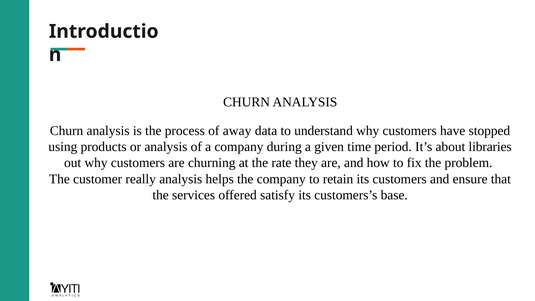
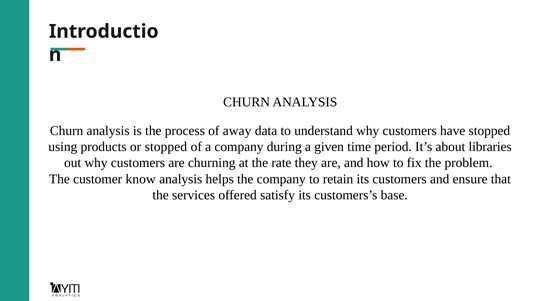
or analysis: analysis -> stopped (166, 147)
really: really -> know (141, 179)
